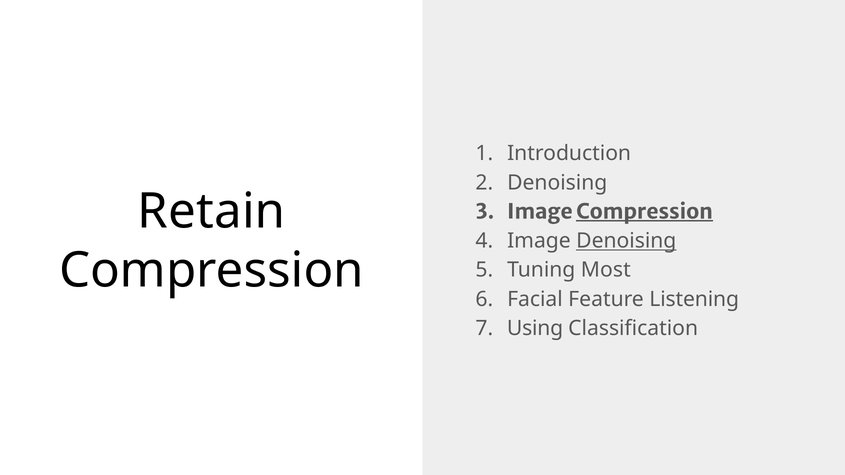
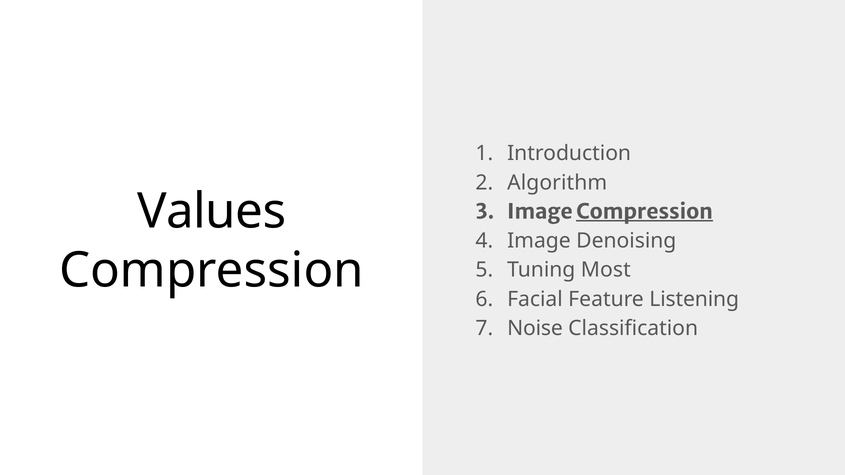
Denoising: Denoising -> Algorithm (557, 183)
Retain: Retain -> Values (212, 212)
Denoising underline: present -> none (626, 241)
Using: Using -> Noise (535, 328)
